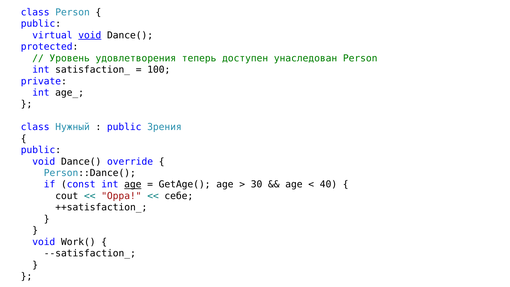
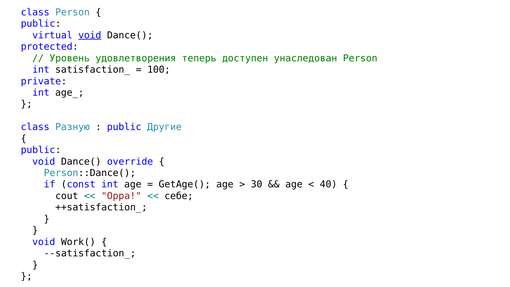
Нужный: Нужный -> Разную (73, 127)
Зрения: Зрения -> Другие (164, 127)
age underline: present -> none (133, 184)
